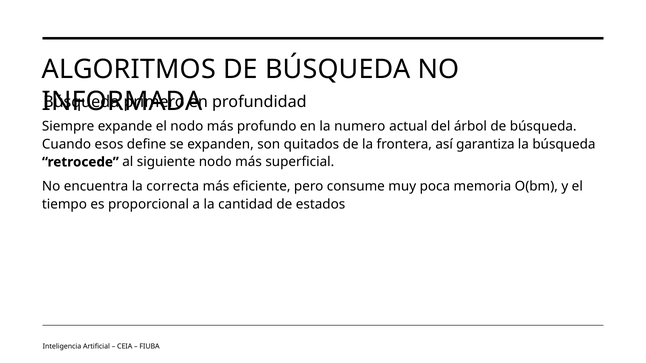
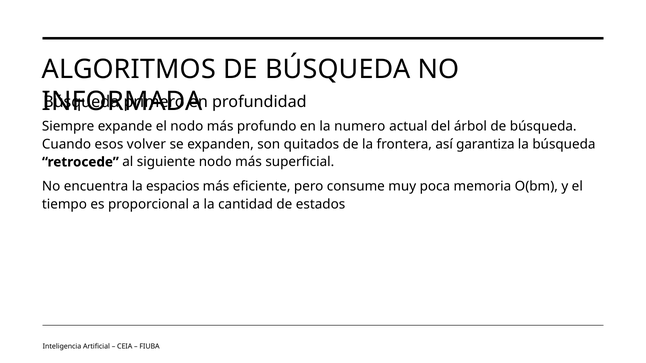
define: define -> volver (146, 144)
correcta: correcta -> espacios (173, 187)
